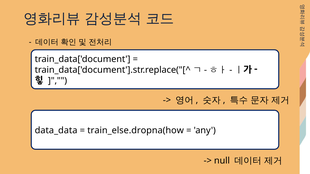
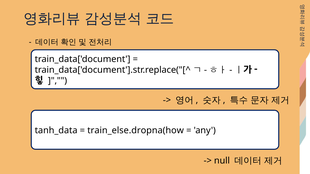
data_data: data_data -> tanh_data (56, 131)
